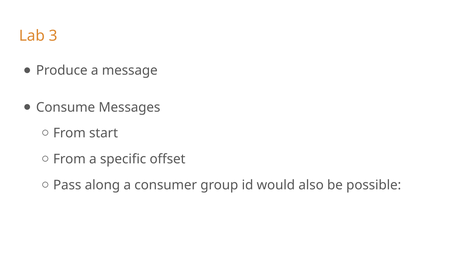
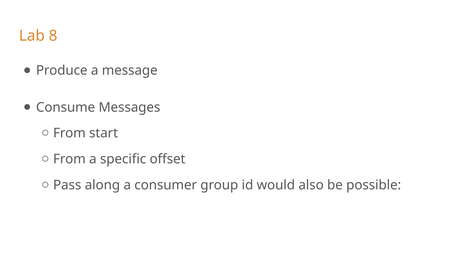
3: 3 -> 8 (53, 36)
